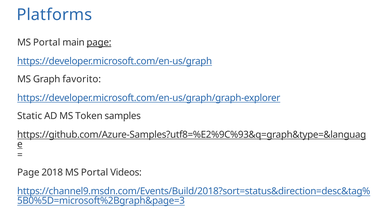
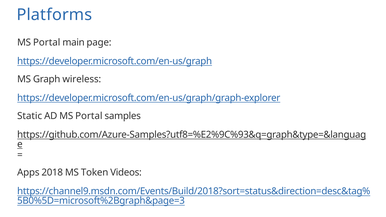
page underline: present -> none (99, 42)
favorito: favorito -> wireless (82, 79)
AD MS Token: Token -> Portal (89, 116)
Page: Page -> Apps (28, 173)
2018 MS Portal: Portal -> Token (95, 173)
